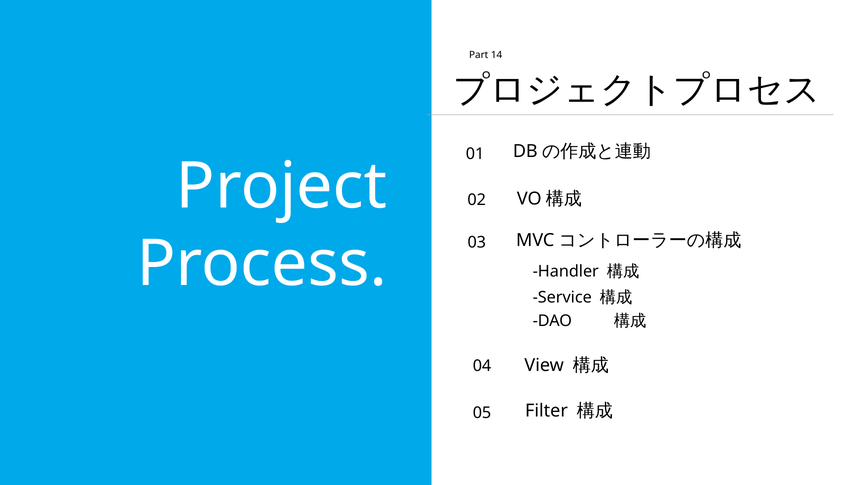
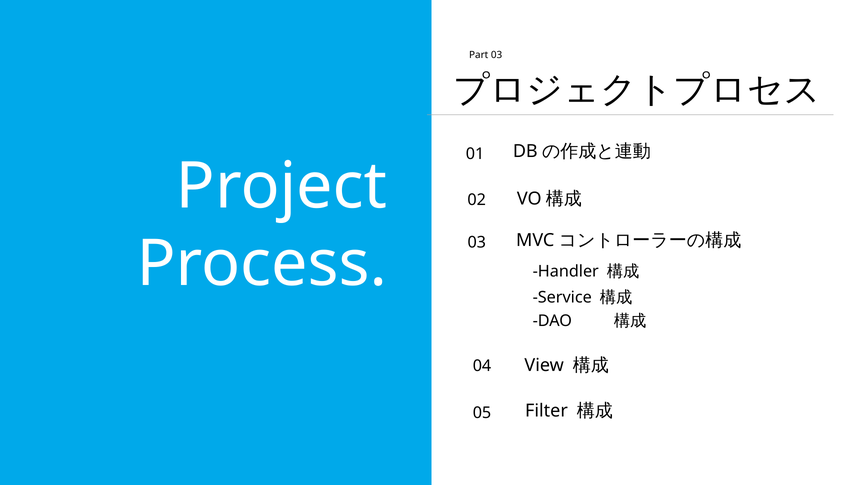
Part 14: 14 -> 03 (497, 55)
